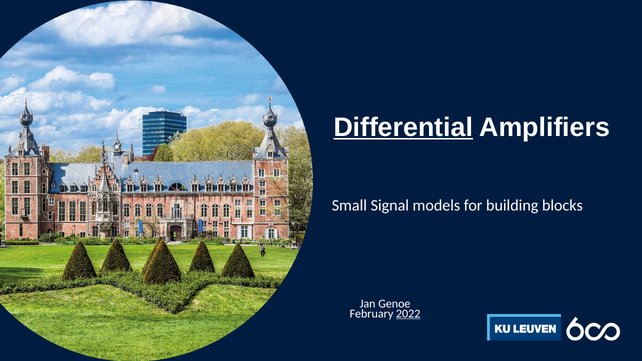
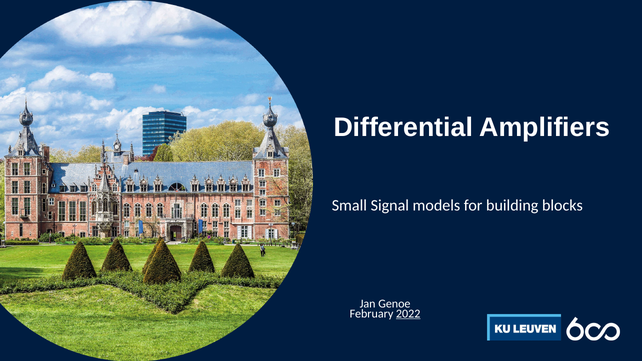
Differential underline: present -> none (403, 127)
